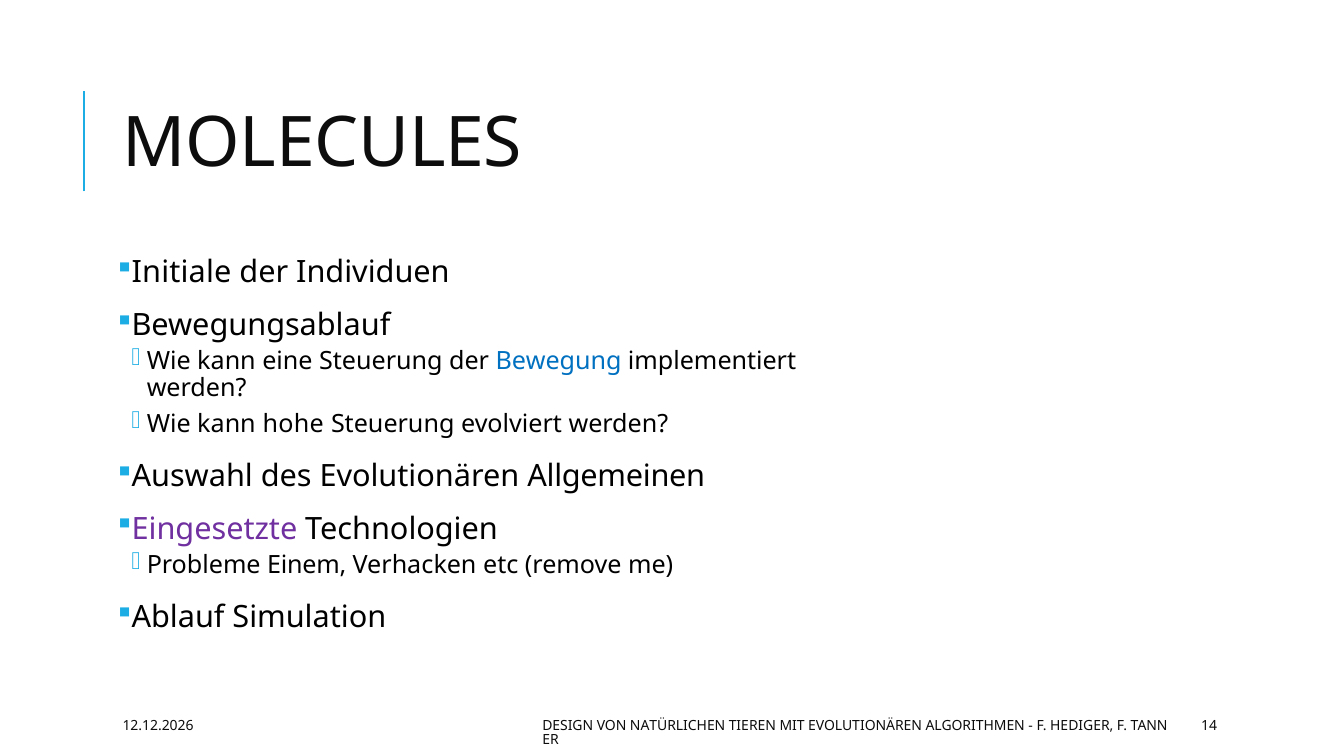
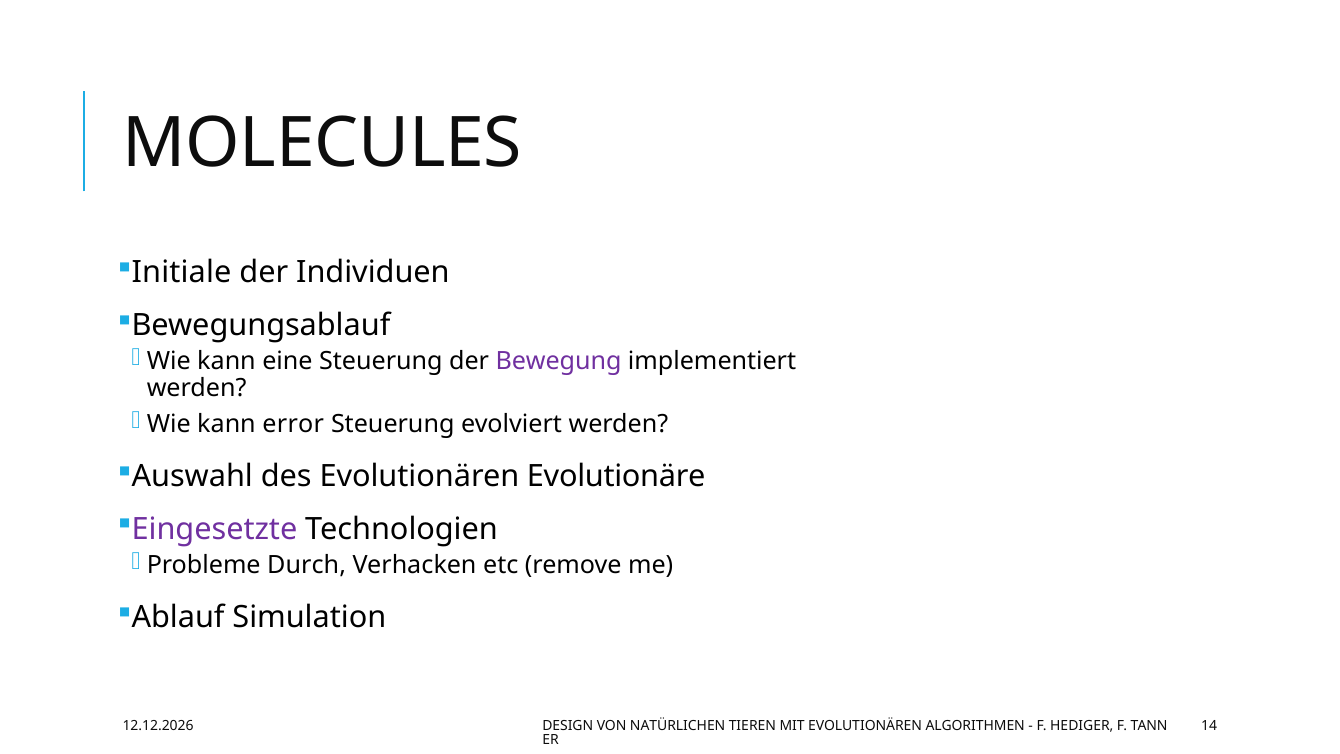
Bewegung colour: blue -> purple (559, 361)
hohe: hohe -> error (293, 424)
Allgemeinen: Allgemeinen -> Evolutionäre (616, 476)
Einem: Einem -> Durch (307, 565)
